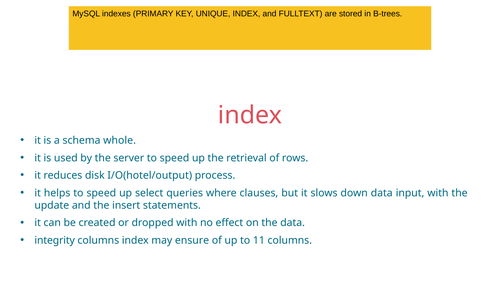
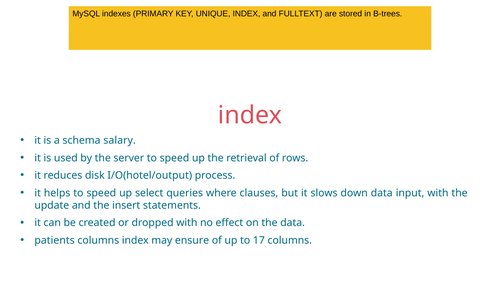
whole: whole -> salary (120, 141)
integrity: integrity -> patients (55, 241)
11: 11 -> 17 (259, 241)
